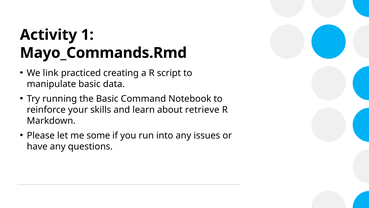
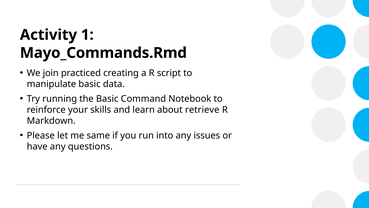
link: link -> join (51, 73)
some: some -> same (98, 135)
